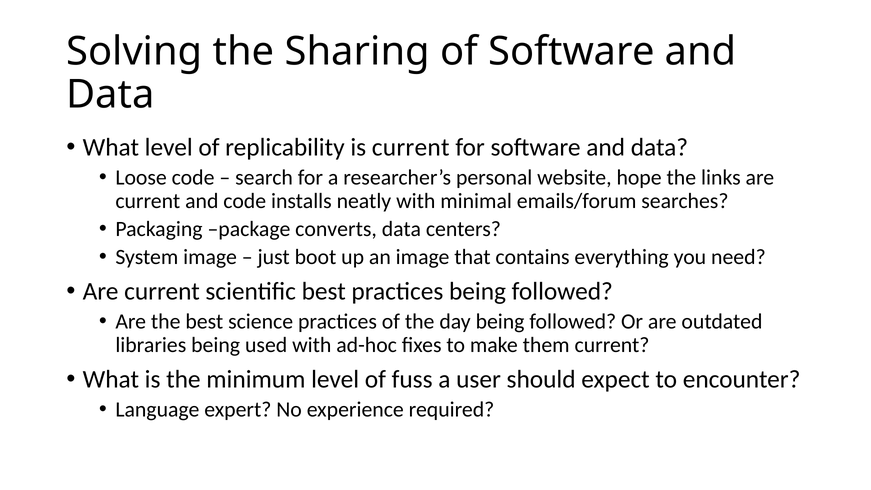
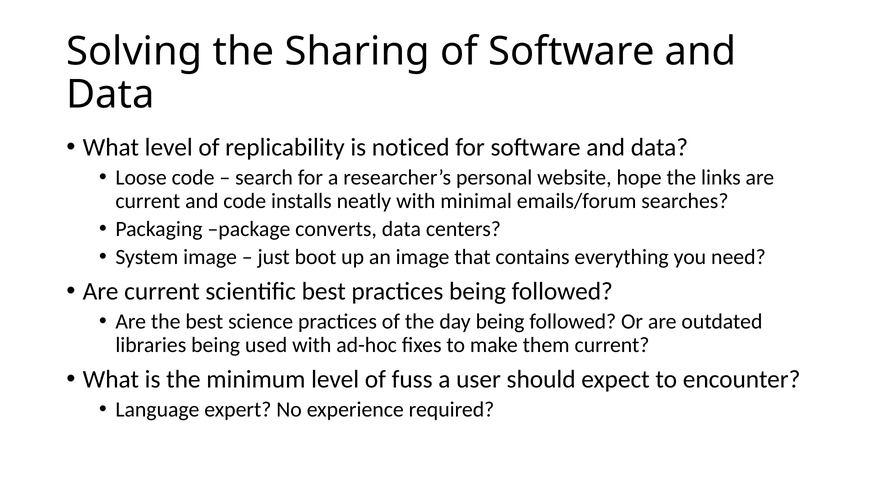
is current: current -> noticed (411, 147)
